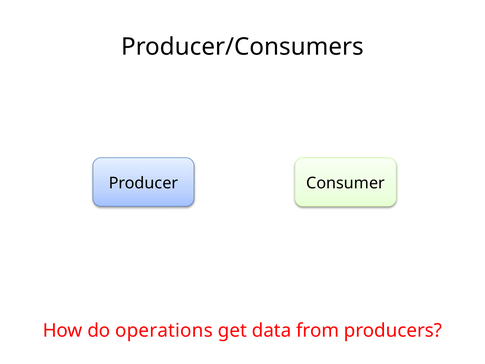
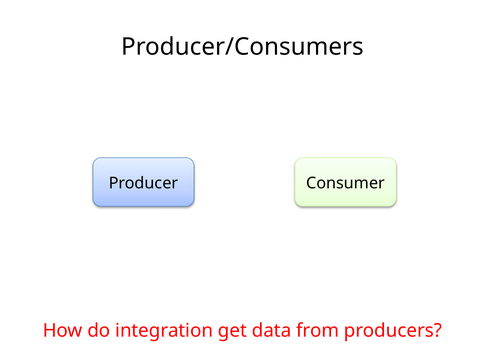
operations: operations -> integration (164, 330)
